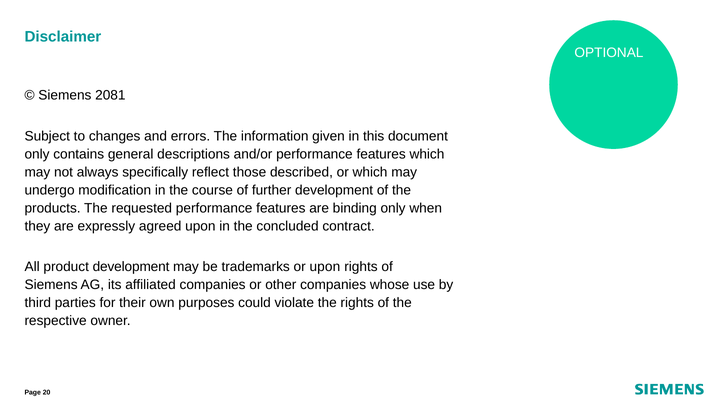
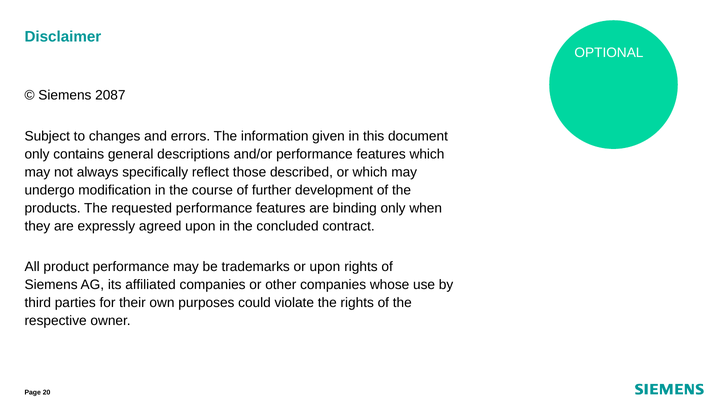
2081: 2081 -> 2087 (110, 95)
product development: development -> performance (131, 266)
